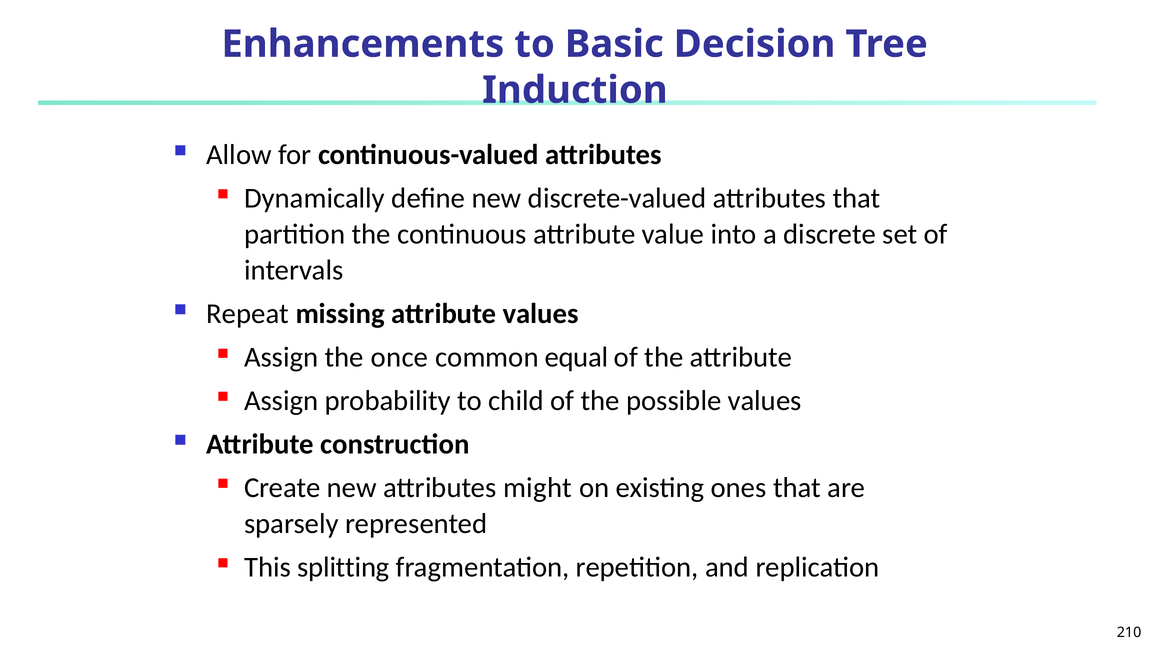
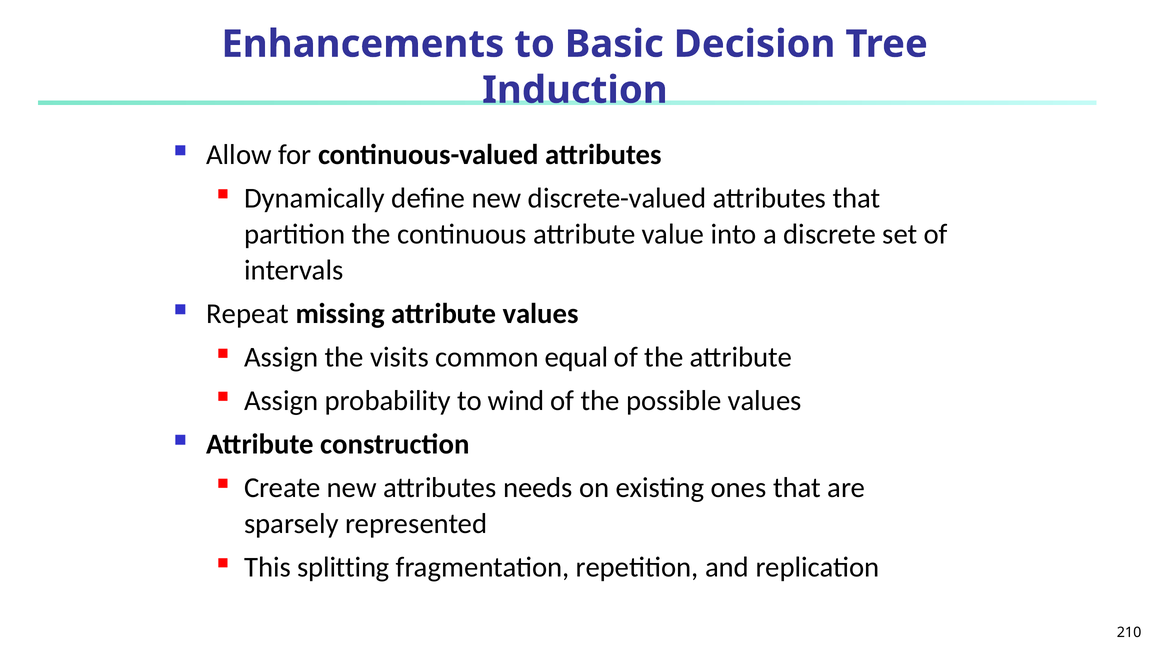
once: once -> visits (400, 357)
child: child -> wind (516, 401)
might: might -> needs (538, 487)
